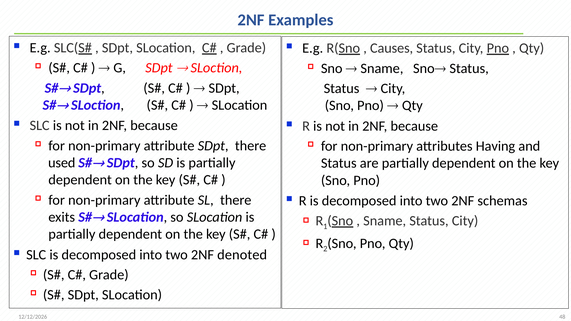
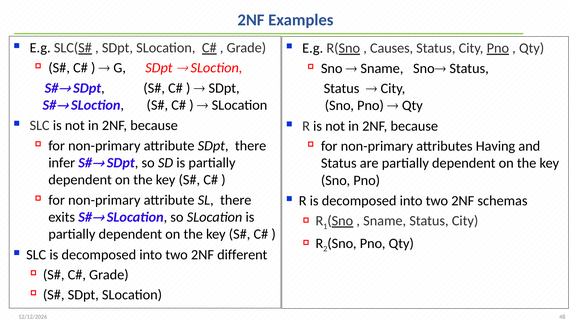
used: used -> infer (62, 163)
denoted: denoted -> different (242, 255)
